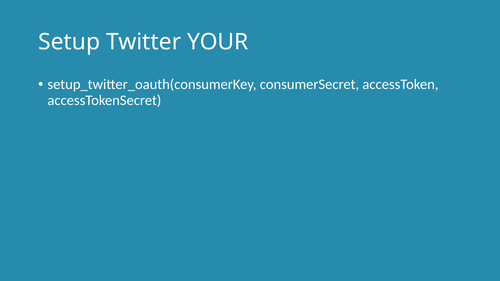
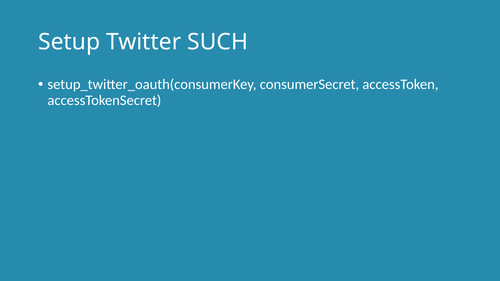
YOUR: YOUR -> SUCH (218, 42)
